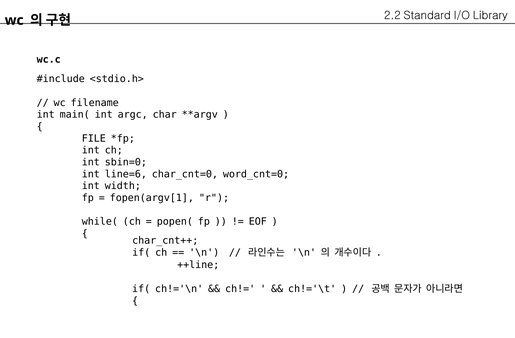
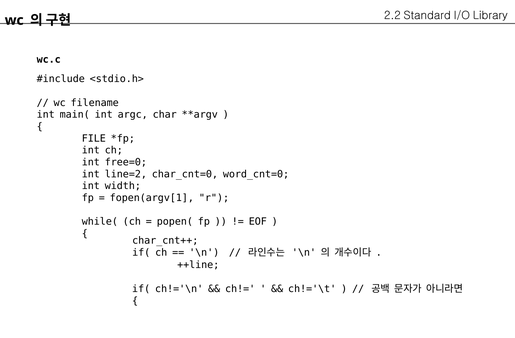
sbin=0: sbin=0 -> free=0 (126, 162)
line=6: line=6 -> line=2 (126, 174)
